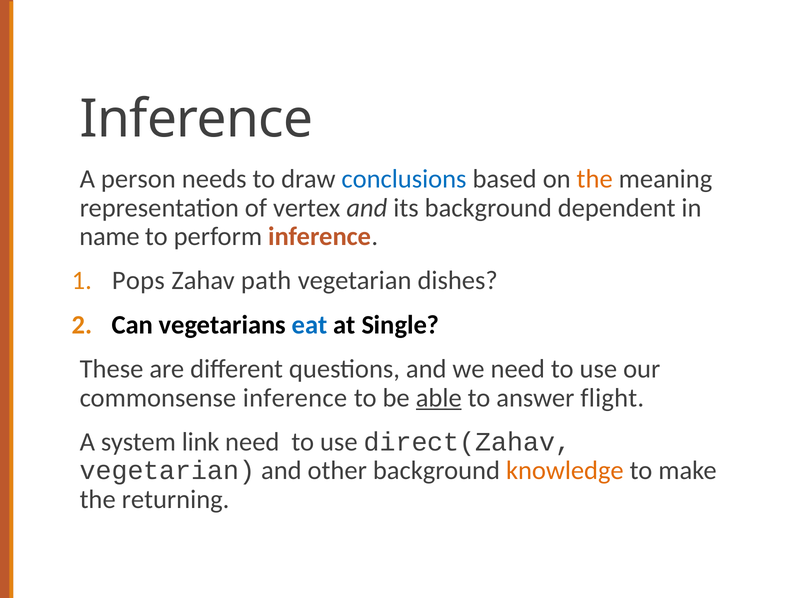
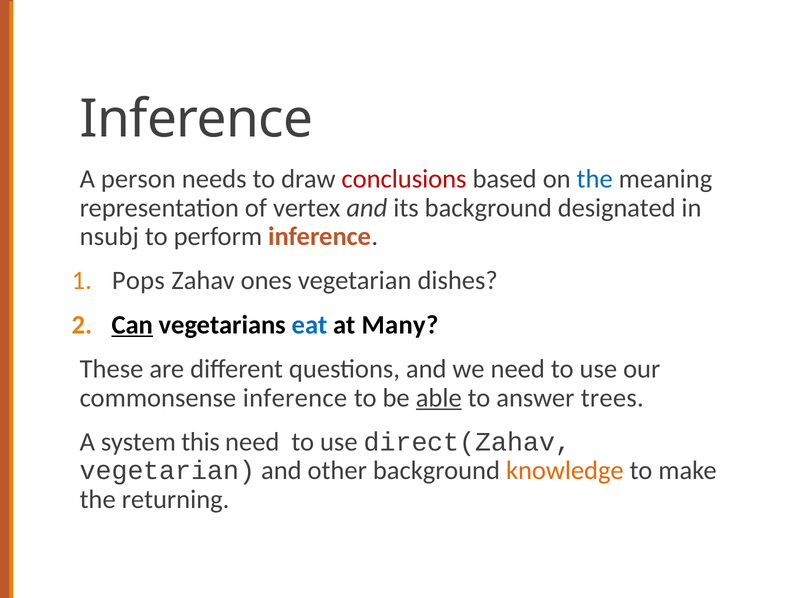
conclusions colour: blue -> red (404, 179)
the colour: orange -> blue (595, 179)
dependent: dependent -> designated (617, 208)
name: name -> nsubj (109, 236)
path: path -> ones (266, 281)
Can underline: none -> present (132, 325)
Single: Single -> Many (400, 325)
flight: flight -> trees (612, 398)
link: link -> this (201, 442)
